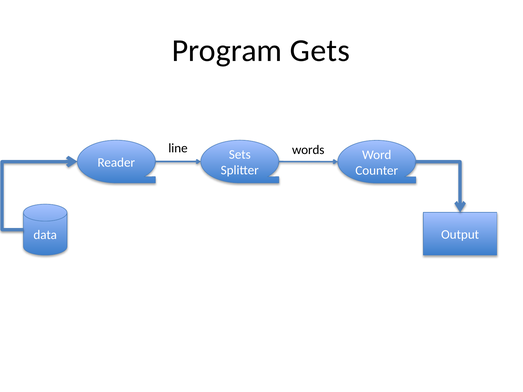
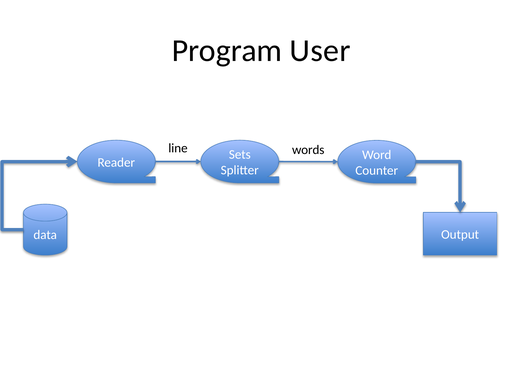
Gets: Gets -> User (320, 51)
